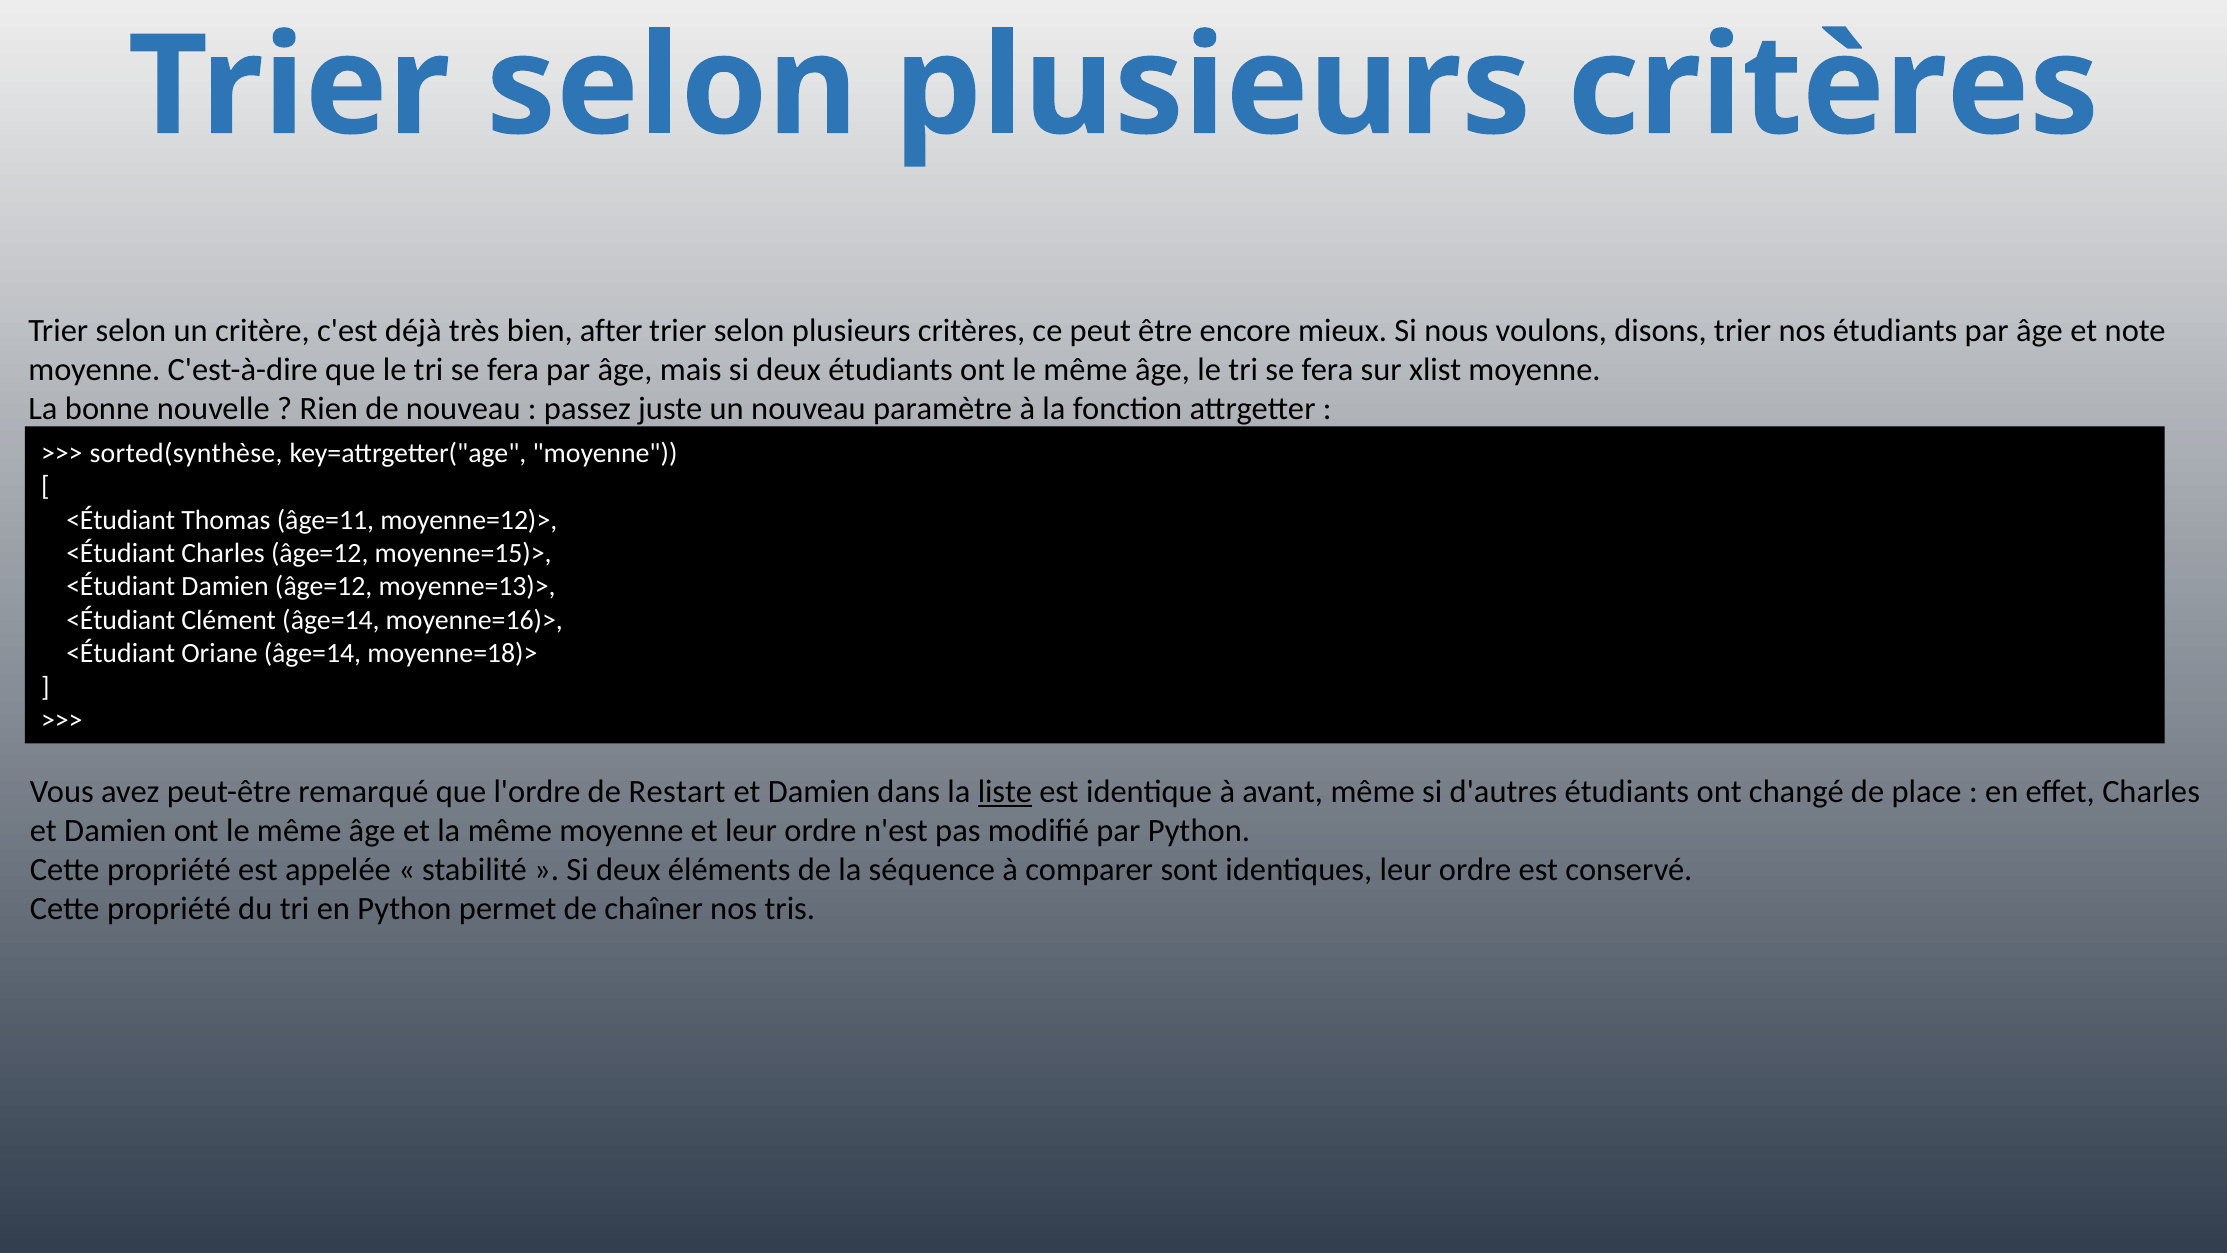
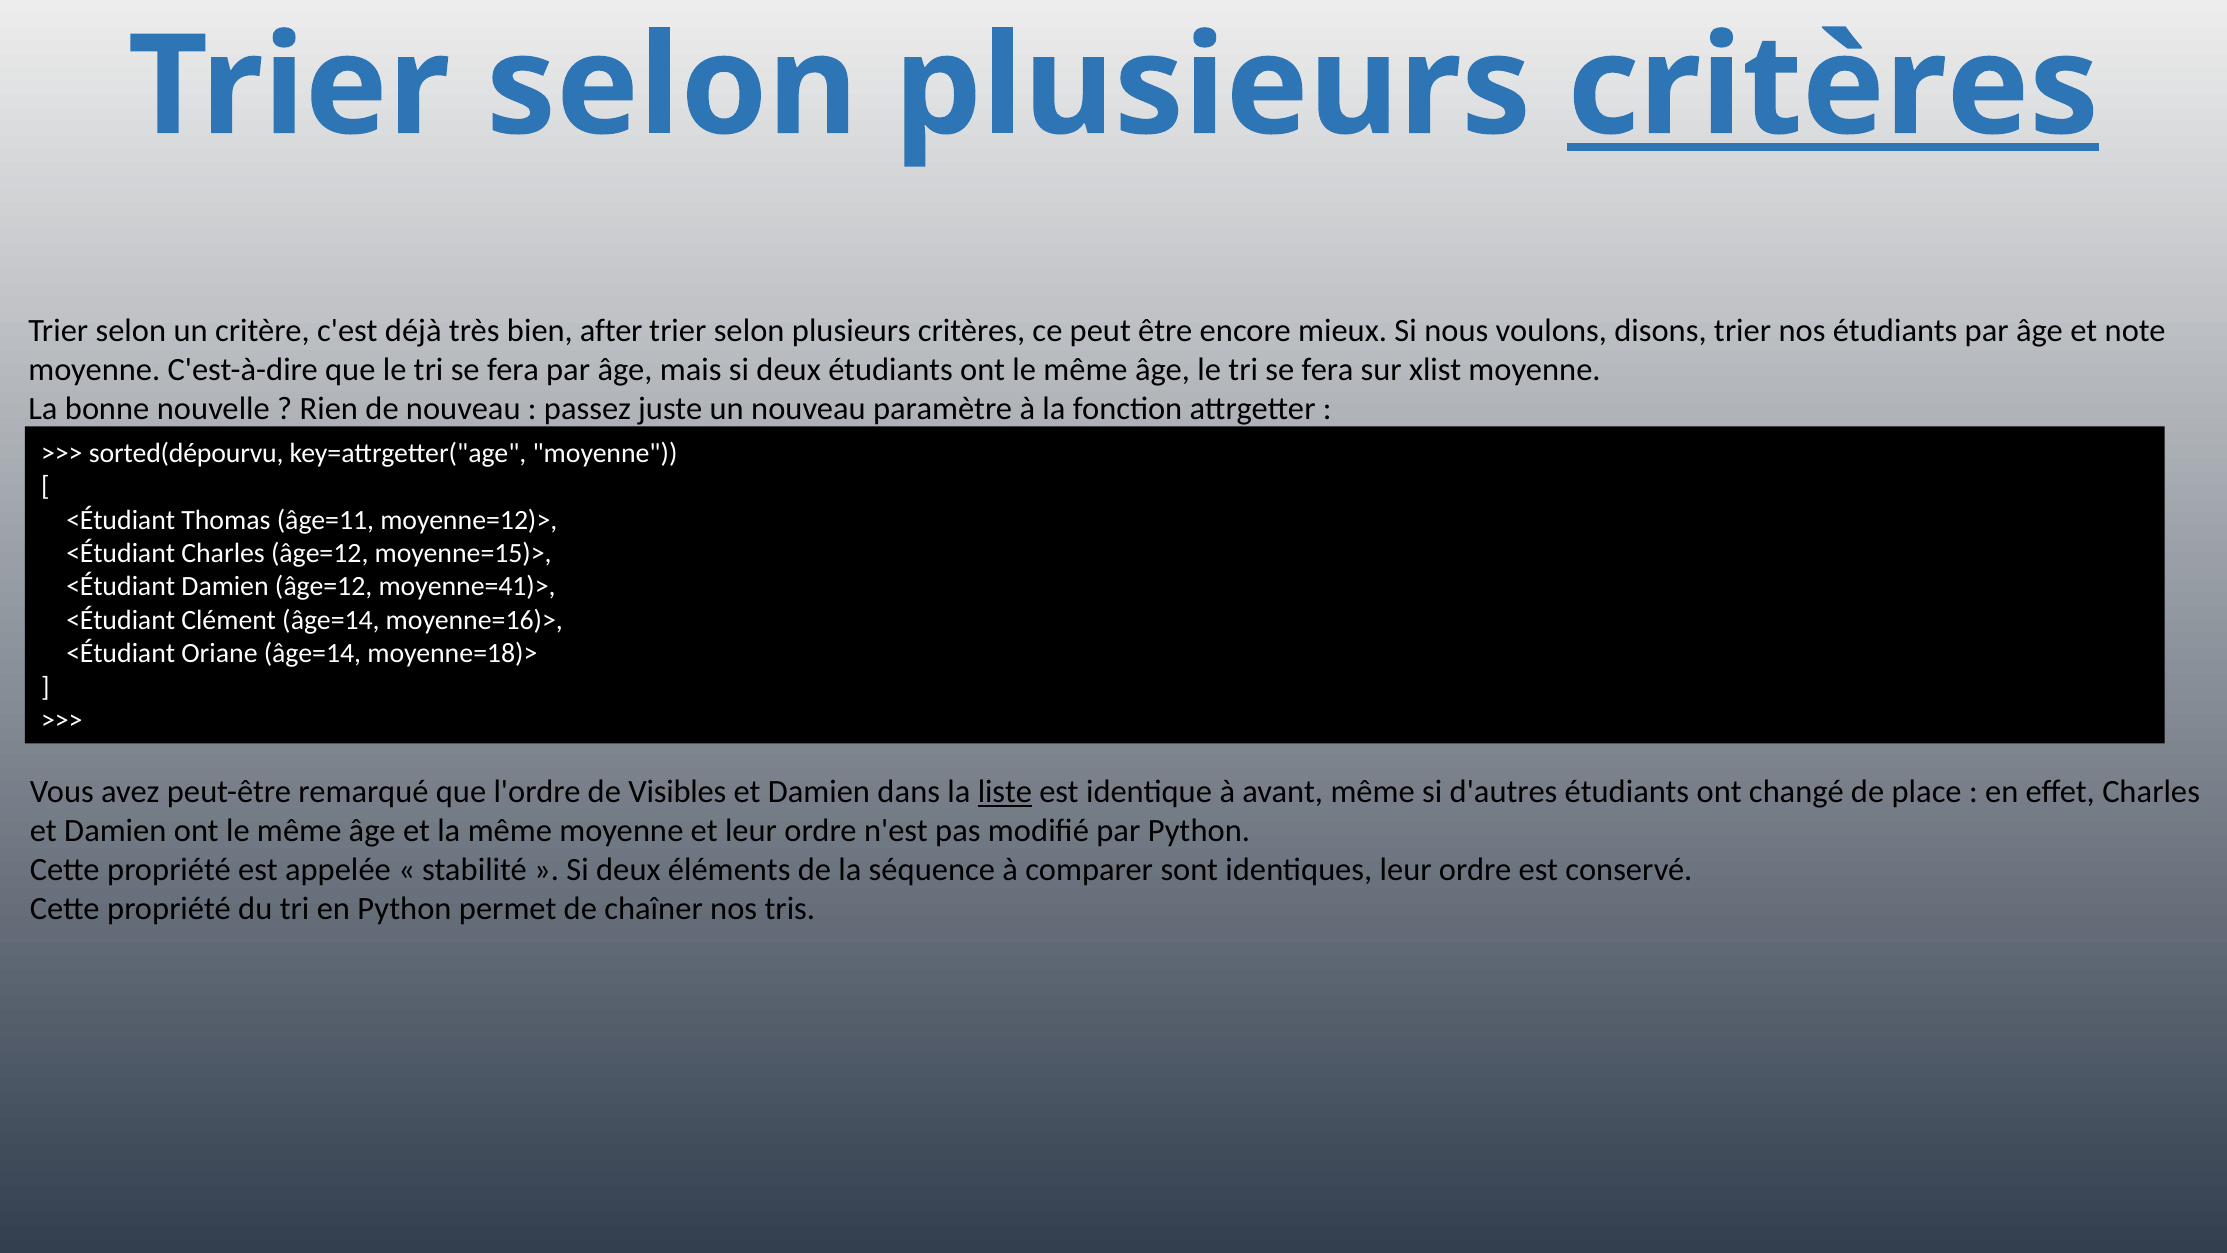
critères underline: none -> present (1833, 87)
sorted(synthèse: sorted(synthèse -> sorted(dépourvu (186, 453)
moyenne=13)>: moyenne=13)> -> moyenne=41)> (467, 587)
Restart: Restart -> Visibles (677, 792)
